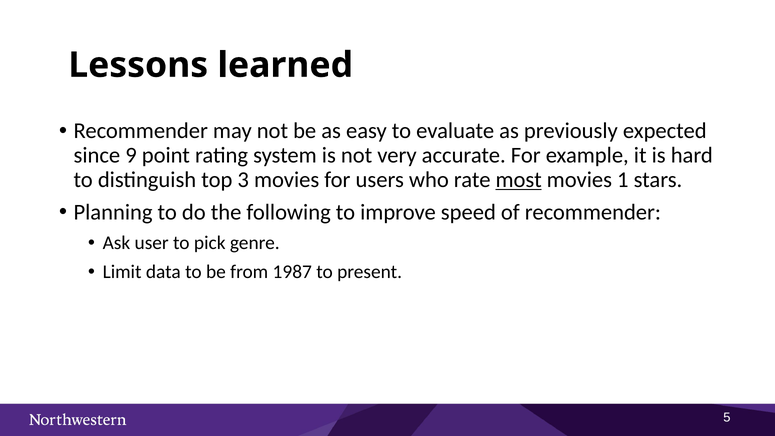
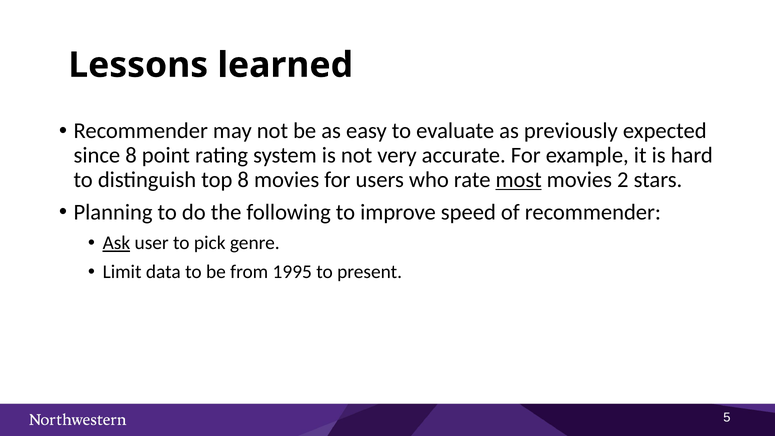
since 9: 9 -> 8 (131, 155)
top 3: 3 -> 8 (243, 180)
1: 1 -> 2 (623, 180)
Ask underline: none -> present (116, 243)
1987: 1987 -> 1995 (292, 272)
